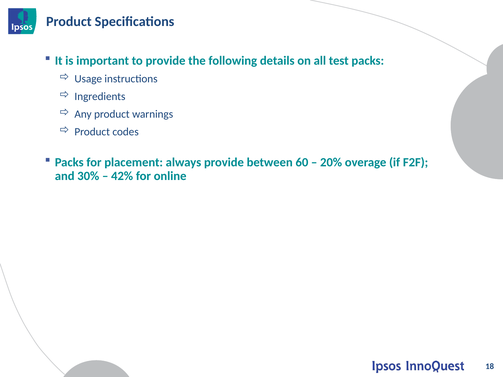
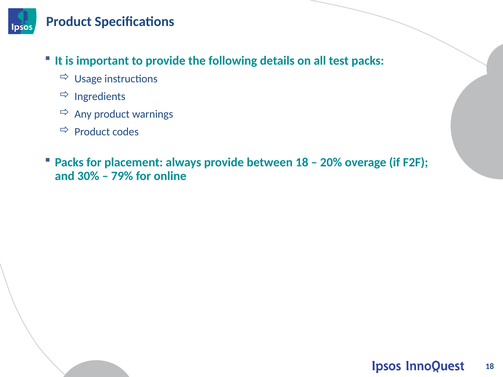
between 60: 60 -> 18 (302, 162)
42%: 42% -> 79% (122, 176)
